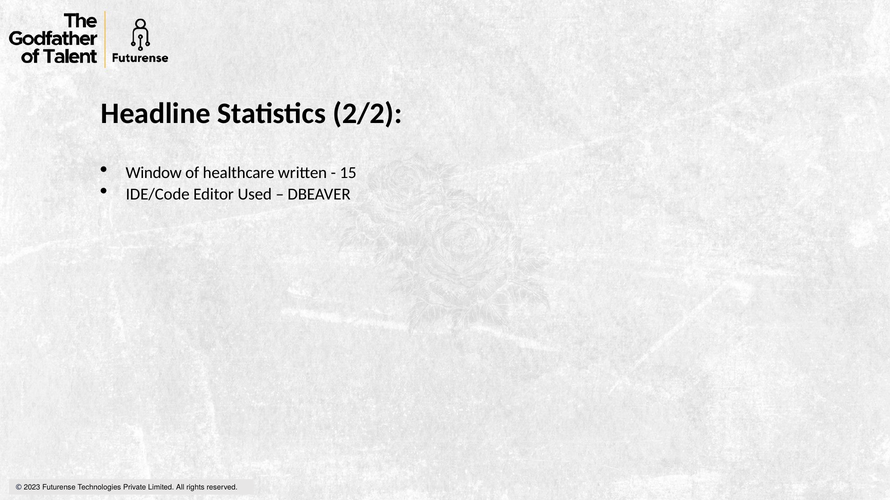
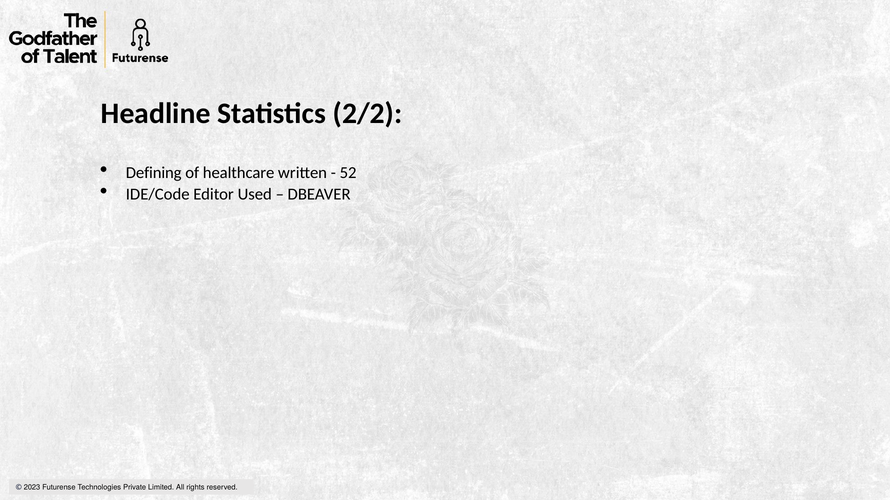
Window: Window -> Defining (154, 173)
15: 15 -> 52 (348, 173)
